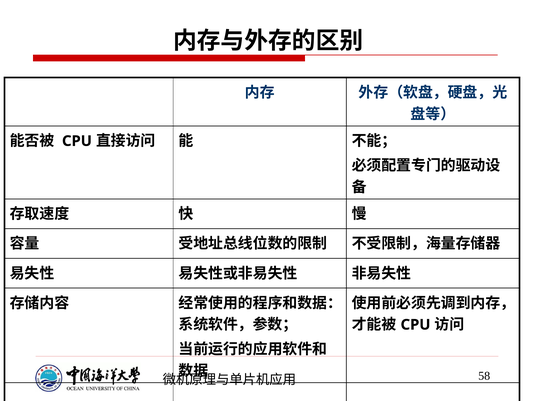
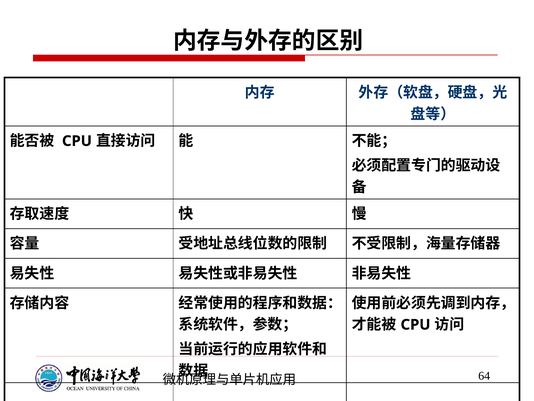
58: 58 -> 64 (484, 375)
